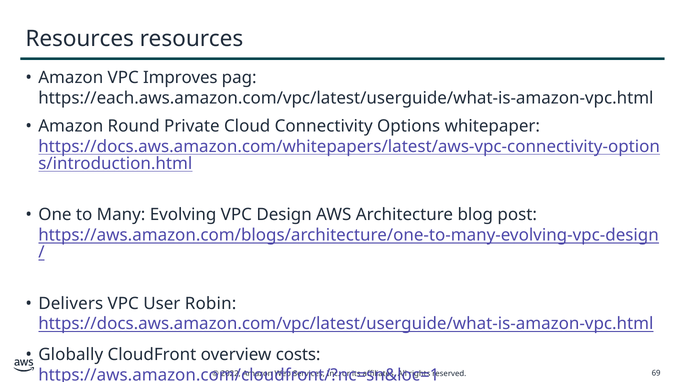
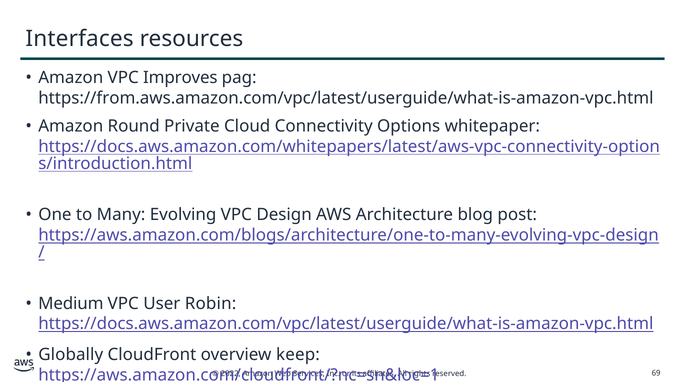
Resources: Resources -> Interfaces (80, 39)
https://each.aws.amazon.com/vpc/latest/userguide/what-is-amazon-vpc.html: https://each.aws.amazon.com/vpc/latest/userguide/what-is-amazon-vpc.html -> https://from.aws.amazon.com/vpc/latest/userguide/what-is-amazon-vpc.html (346, 98)
Delivers: Delivers -> Medium (71, 303)
costs: costs -> keep (298, 355)
